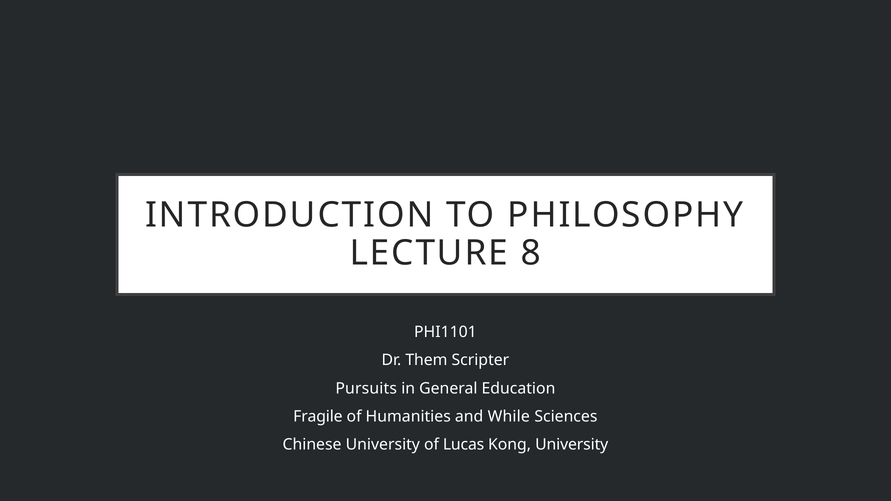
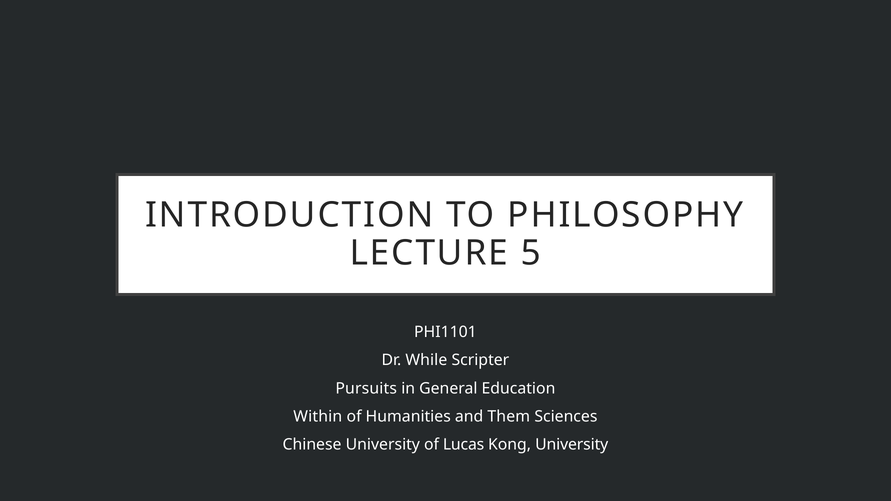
8: 8 -> 5 (531, 253)
Them: Them -> While (426, 360)
Fragile: Fragile -> Within (318, 417)
While: While -> Them (509, 417)
